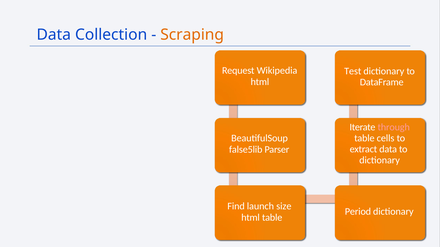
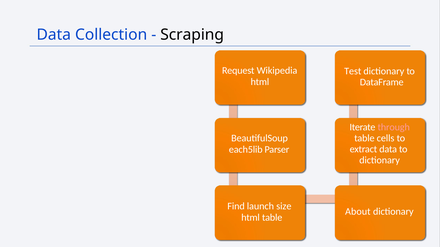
Scraping colour: orange -> black (192, 35)
false5lib: false5lib -> each5lib (246, 150)
Period: Period -> About (358, 212)
